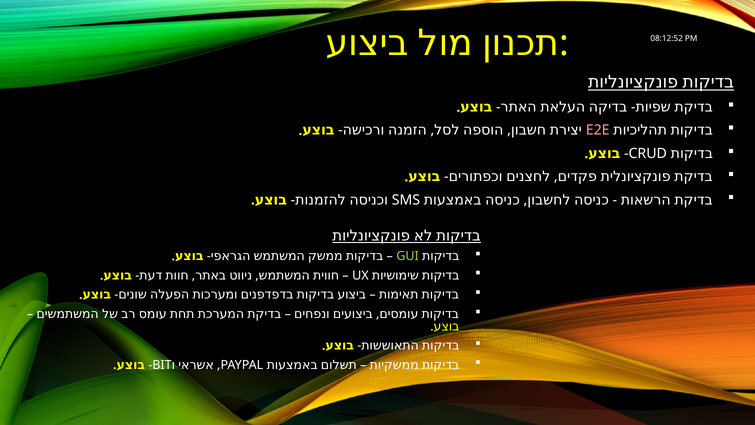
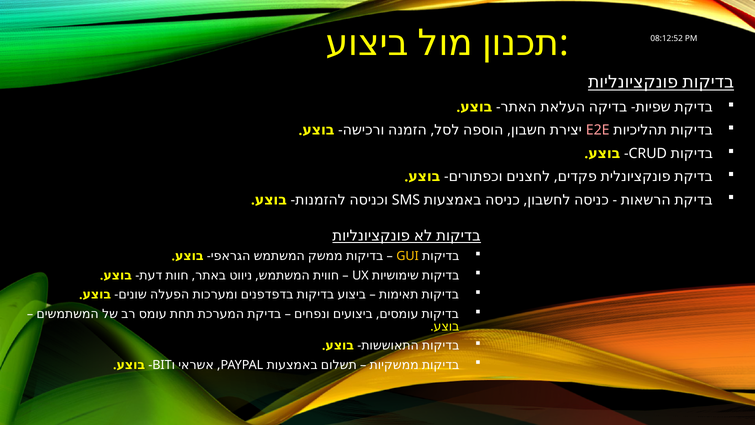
GUI colour: light green -> yellow (408, 256)
